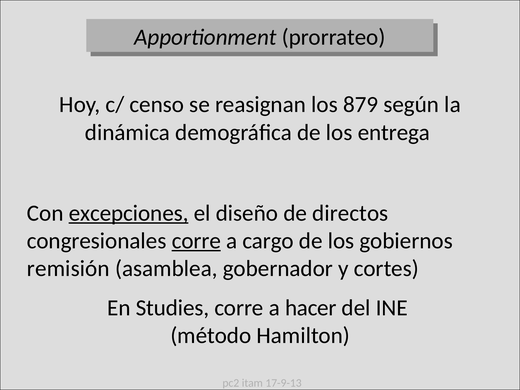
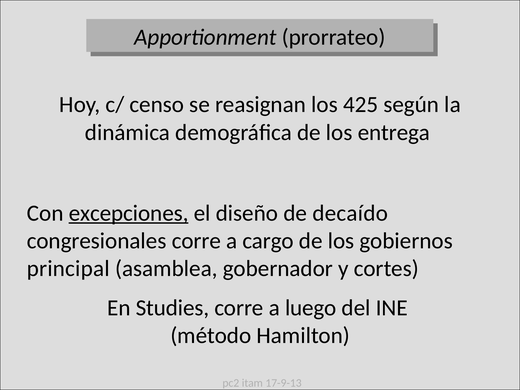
879: 879 -> 425 (361, 105)
directos: directos -> decaído (350, 213)
corre underline: present -> none (196, 241)
remisión: remisión -> principal (68, 269)
hacer: hacer -> luego (311, 308)
